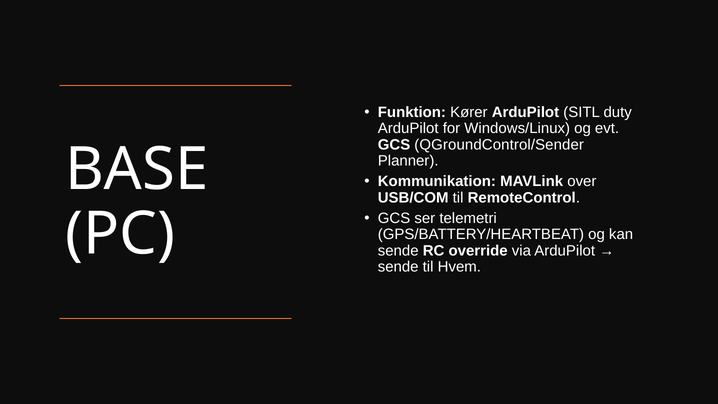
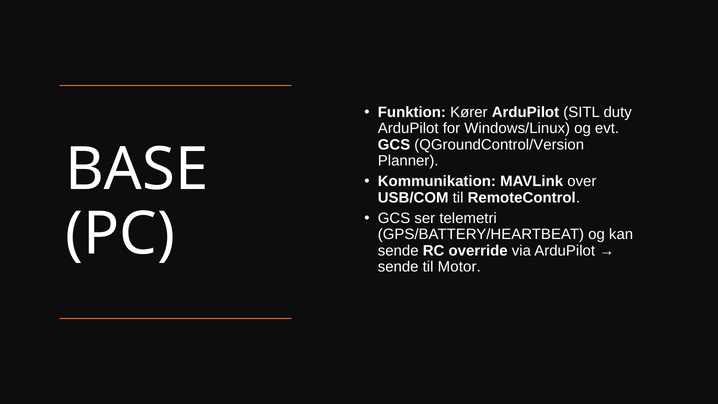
QGroundControl/Sender: QGroundControl/Sender -> QGroundControl/Version (499, 145)
Hvem: Hvem -> Motor (459, 267)
